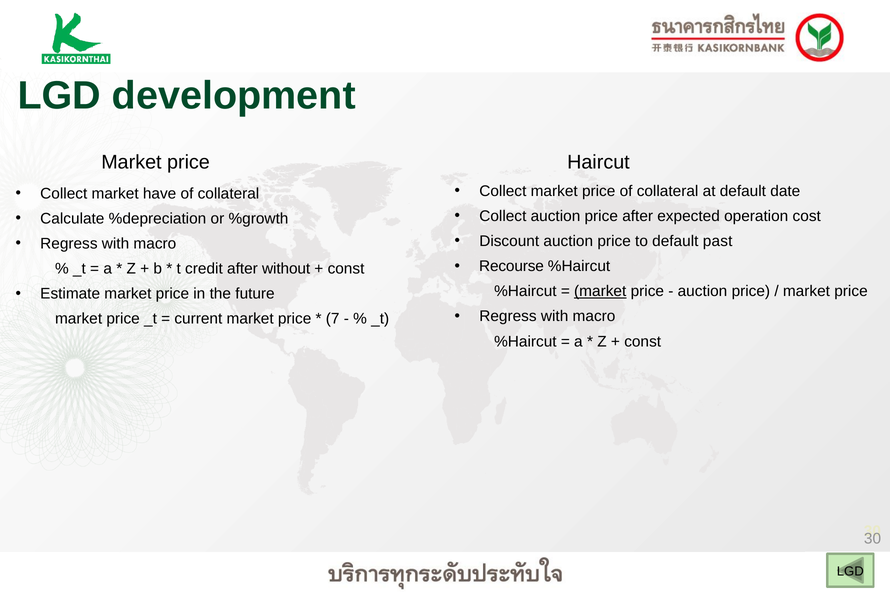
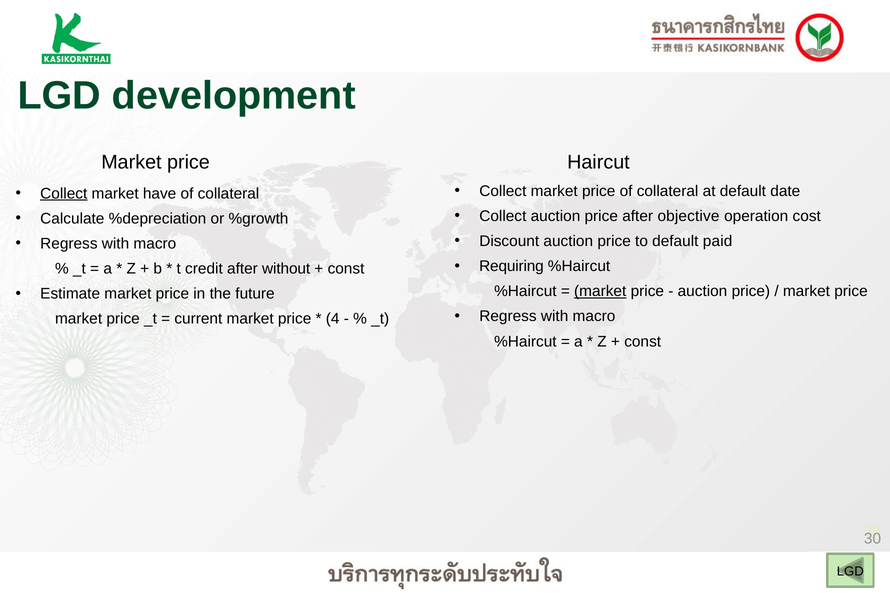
Collect underline: none -> present (64, 194)
expected: expected -> objective (688, 216)
past: past -> paid (718, 241)
Recourse: Recourse -> Requiring (511, 266)
7: 7 -> 4 (333, 319)
